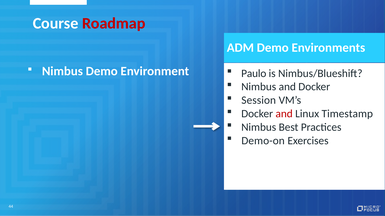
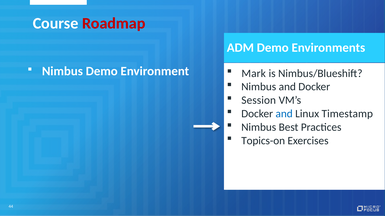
Paulo: Paulo -> Mark (254, 74)
and colour: red -> blue (284, 114)
Demo-on: Demo-on -> Topics-on (263, 141)
